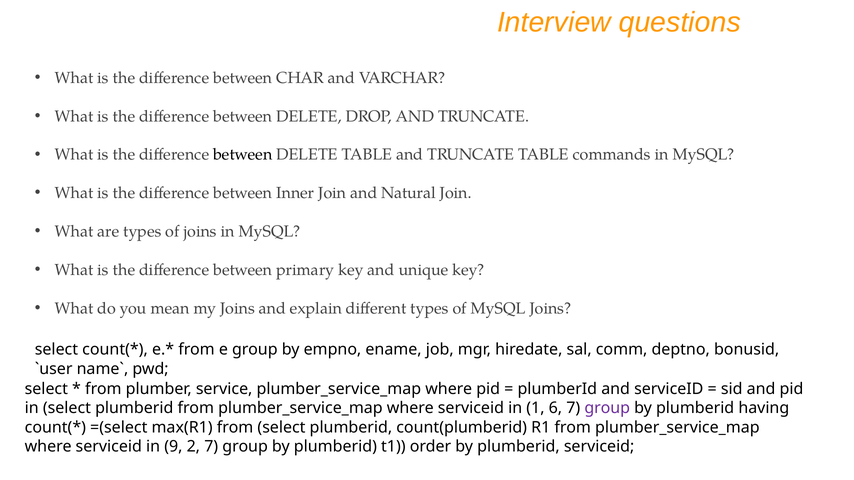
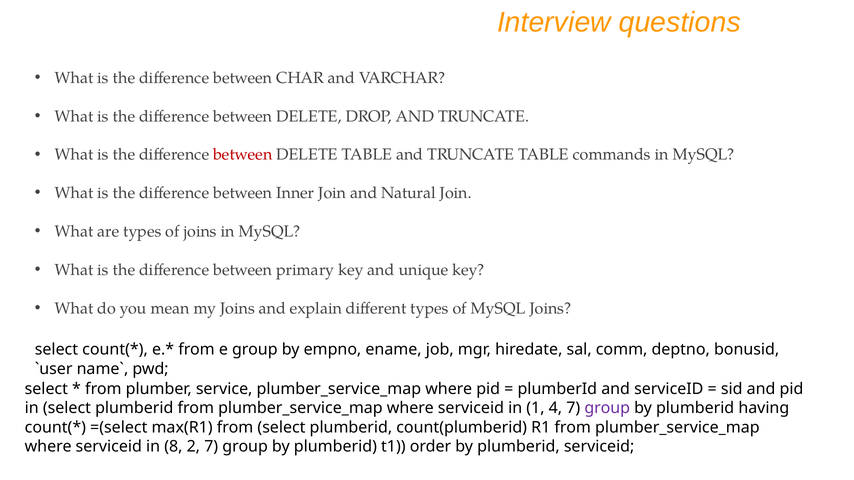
between colour: black -> red (243, 155)
6: 6 -> 4 (555, 408)
9: 9 -> 8 (173, 447)
